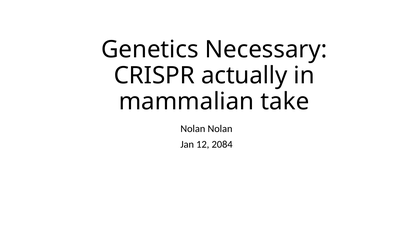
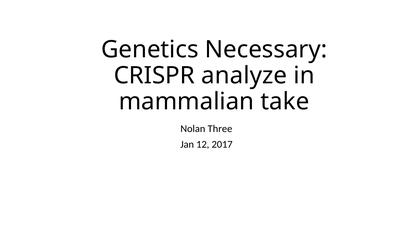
actually: actually -> analyze (244, 76)
Nolan Nolan: Nolan -> Three (220, 129)
2084: 2084 -> 2017 (222, 145)
